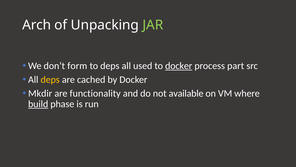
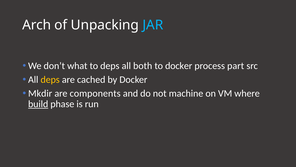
JAR colour: light green -> light blue (153, 25)
form: form -> what (77, 66)
used: used -> both (143, 66)
docker underline: present -> none (179, 66)
functionality: functionality -> components (95, 93)
available: available -> machine (186, 93)
